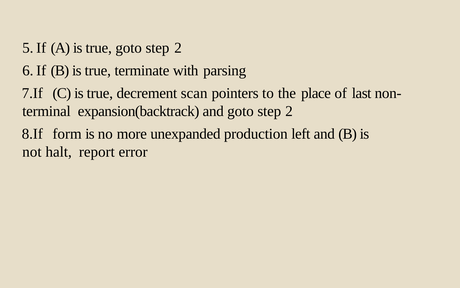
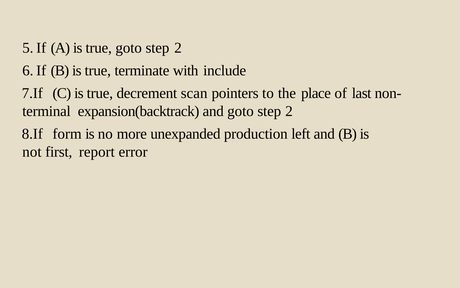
parsing: parsing -> include (225, 71)
halt: halt -> first (59, 152)
